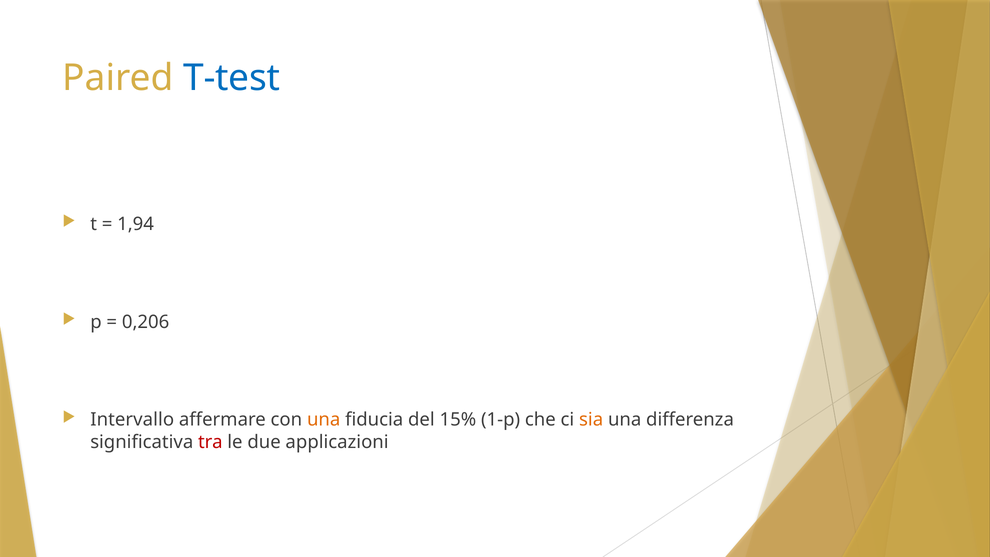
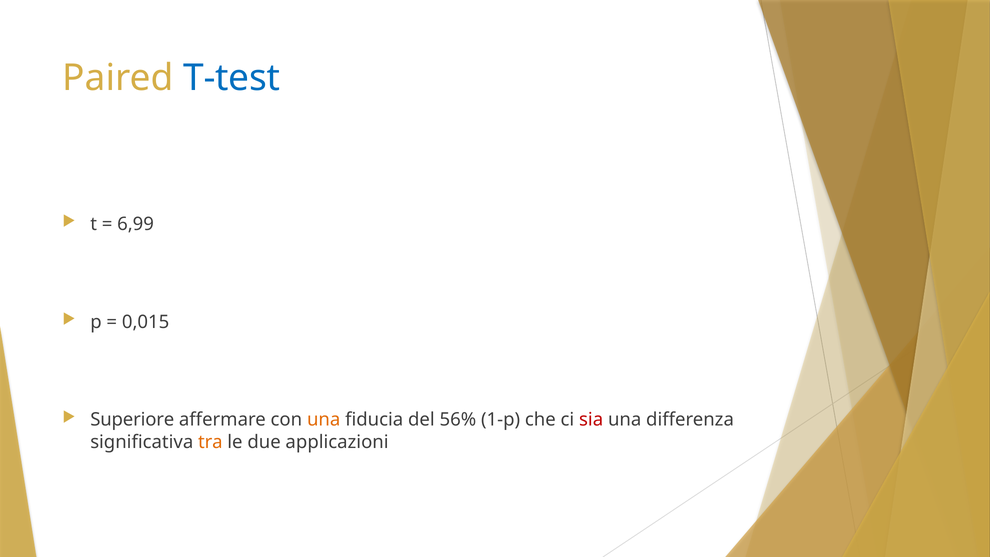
1,94: 1,94 -> 6,99 (136, 224)
0,206: 0,206 -> 0,015 (146, 322)
Intervallo: Intervallo -> Superiore (132, 420)
15%: 15% -> 56% (458, 420)
sia colour: orange -> red (591, 420)
tra colour: red -> orange (210, 442)
